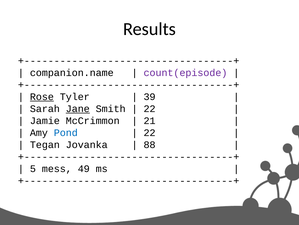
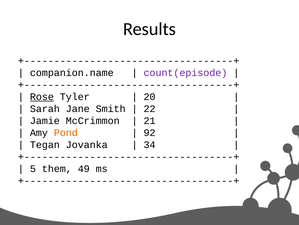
39: 39 -> 20 (150, 96)
Jane underline: present -> none (78, 108)
Pond colour: blue -> orange (66, 132)
22: 22 -> 92 (150, 132)
88: 88 -> 34 (150, 144)
mess: mess -> them (57, 168)
